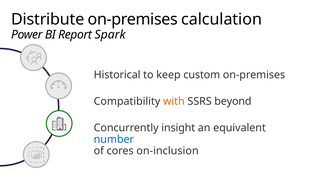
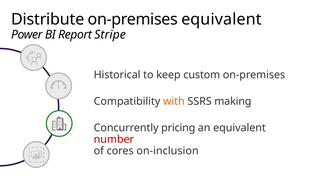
on-premises calculation: calculation -> equivalent (221, 19)
Spark: Spark -> Stripe (110, 35)
beyond: beyond -> making (233, 101)
insight: insight -> pricing (178, 128)
number colour: blue -> red (114, 139)
